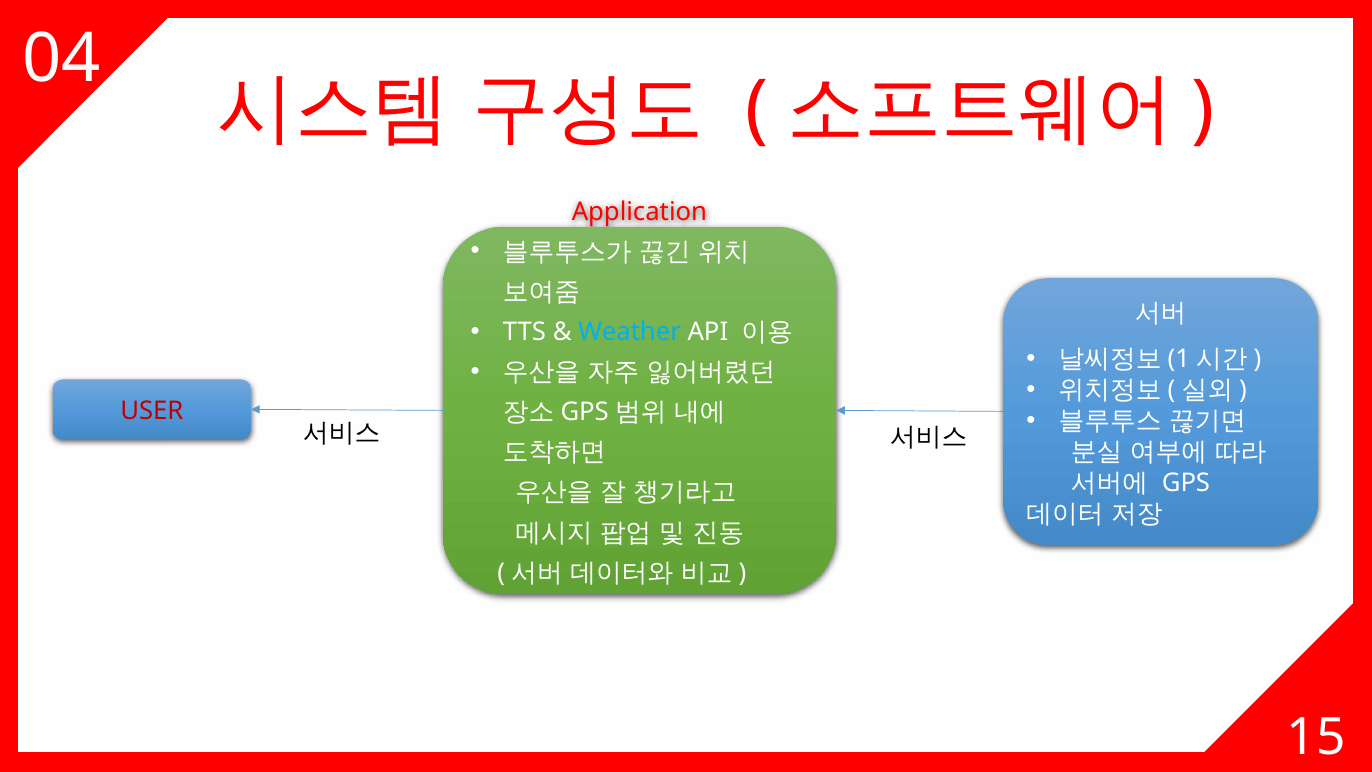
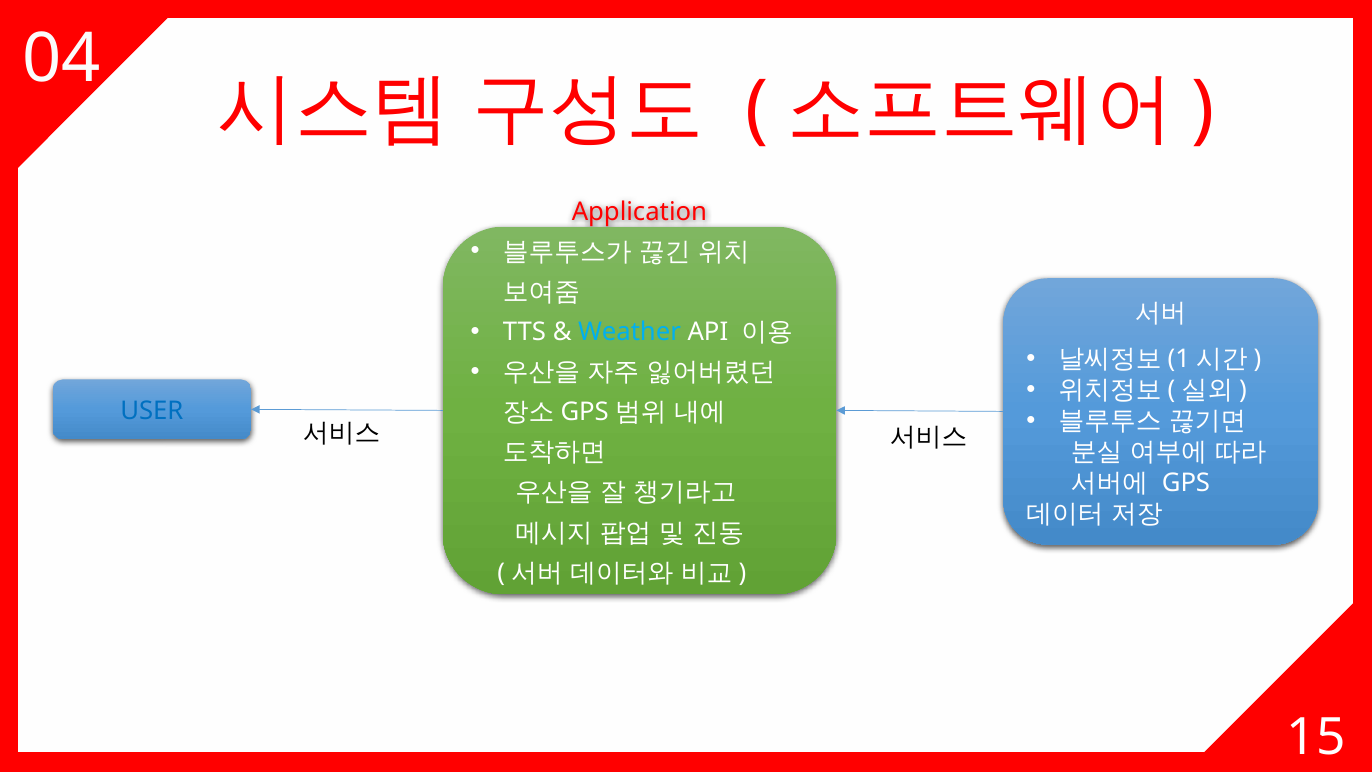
USER colour: red -> blue (152, 411)
